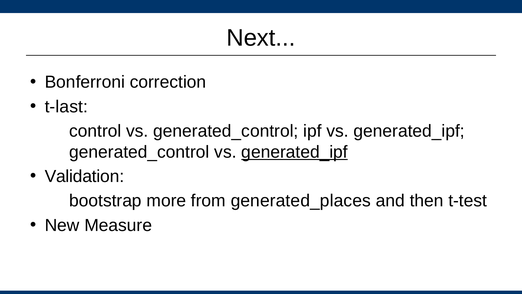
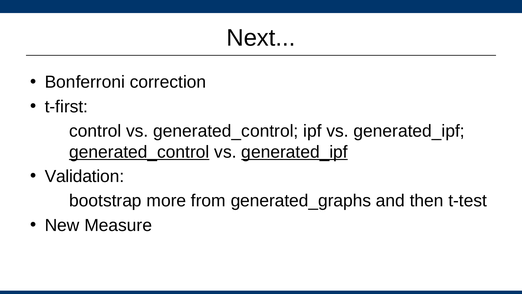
t-last: t-last -> t-first (66, 107)
generated_control underline: none -> present (139, 152)
generated_places: generated_places -> generated_graphs (301, 201)
